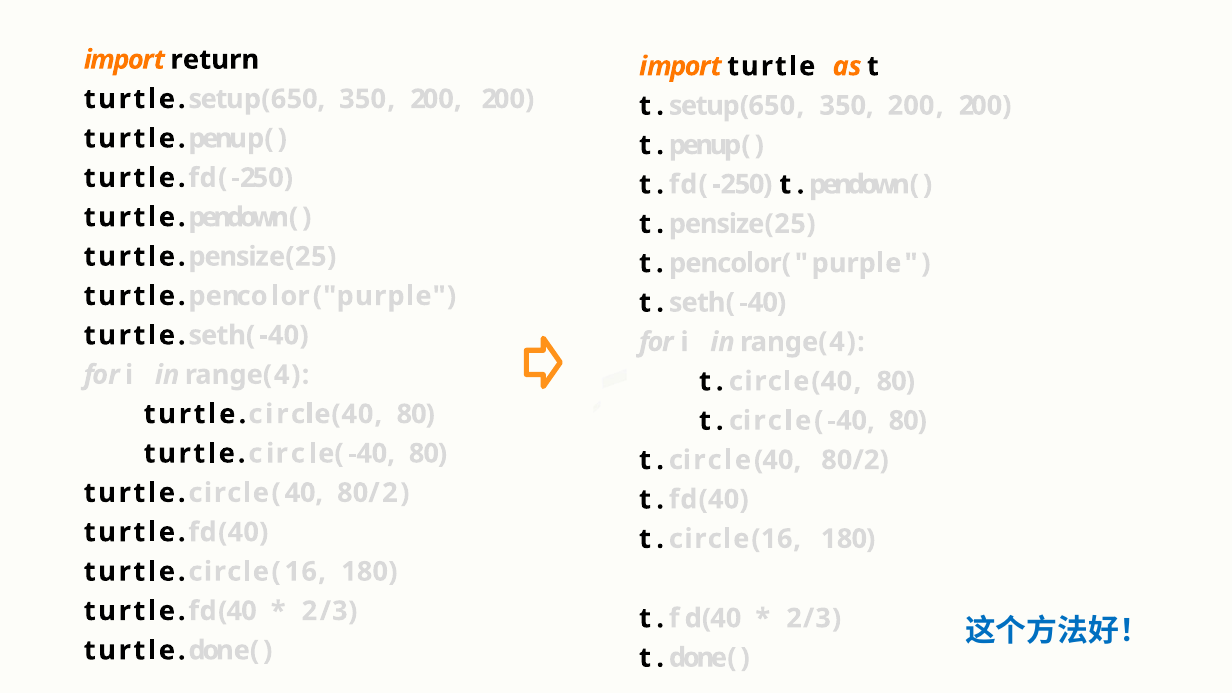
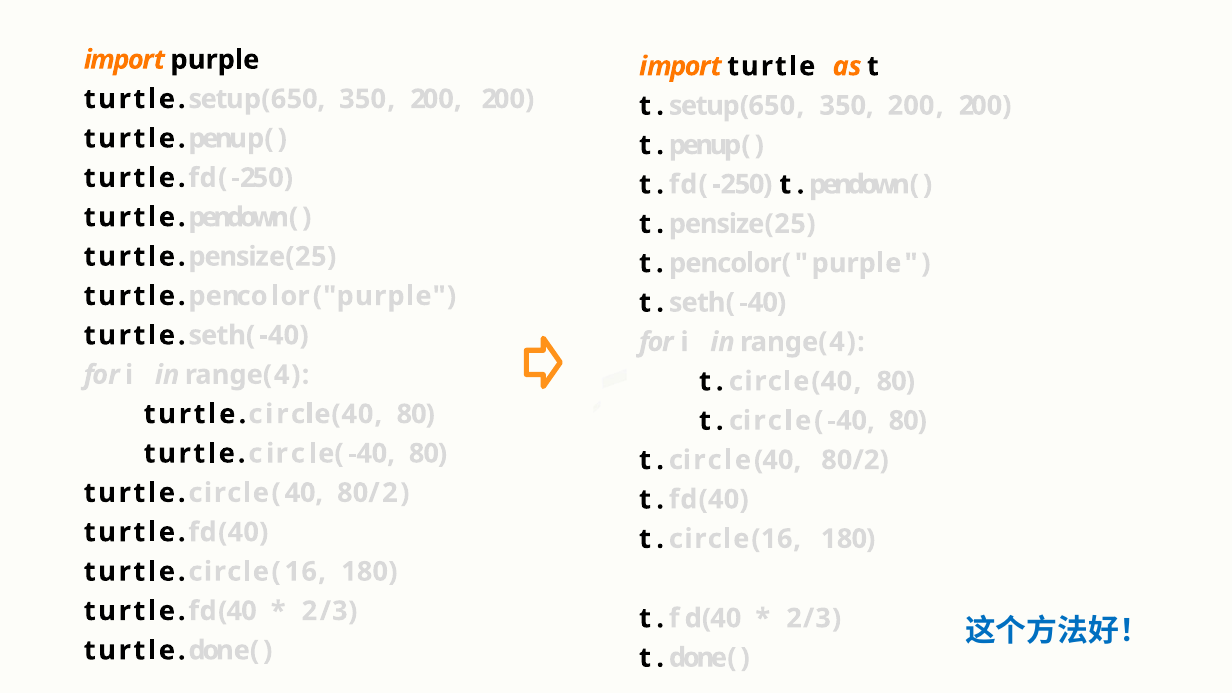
return: return -> purple (215, 60)
